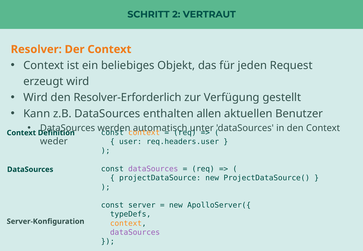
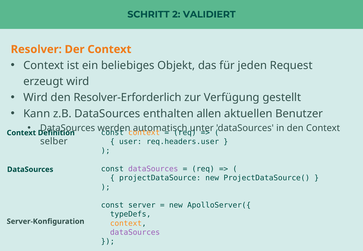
VERTRAUT: VERTRAUT -> VALIDIERT (209, 14)
weder: weder -> selber (54, 142)
